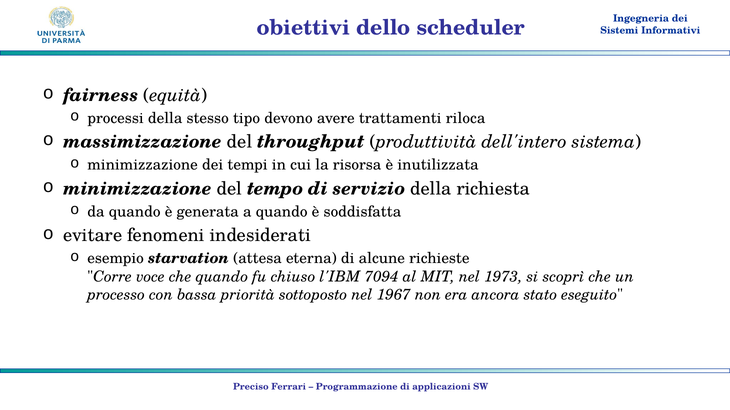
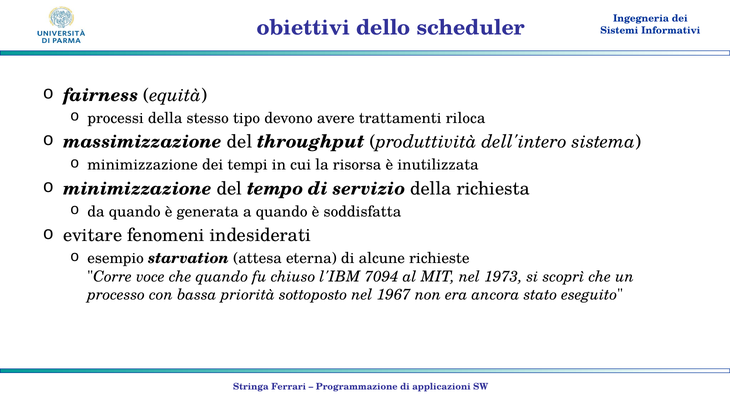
Preciso: Preciso -> Stringa (251, 388)
